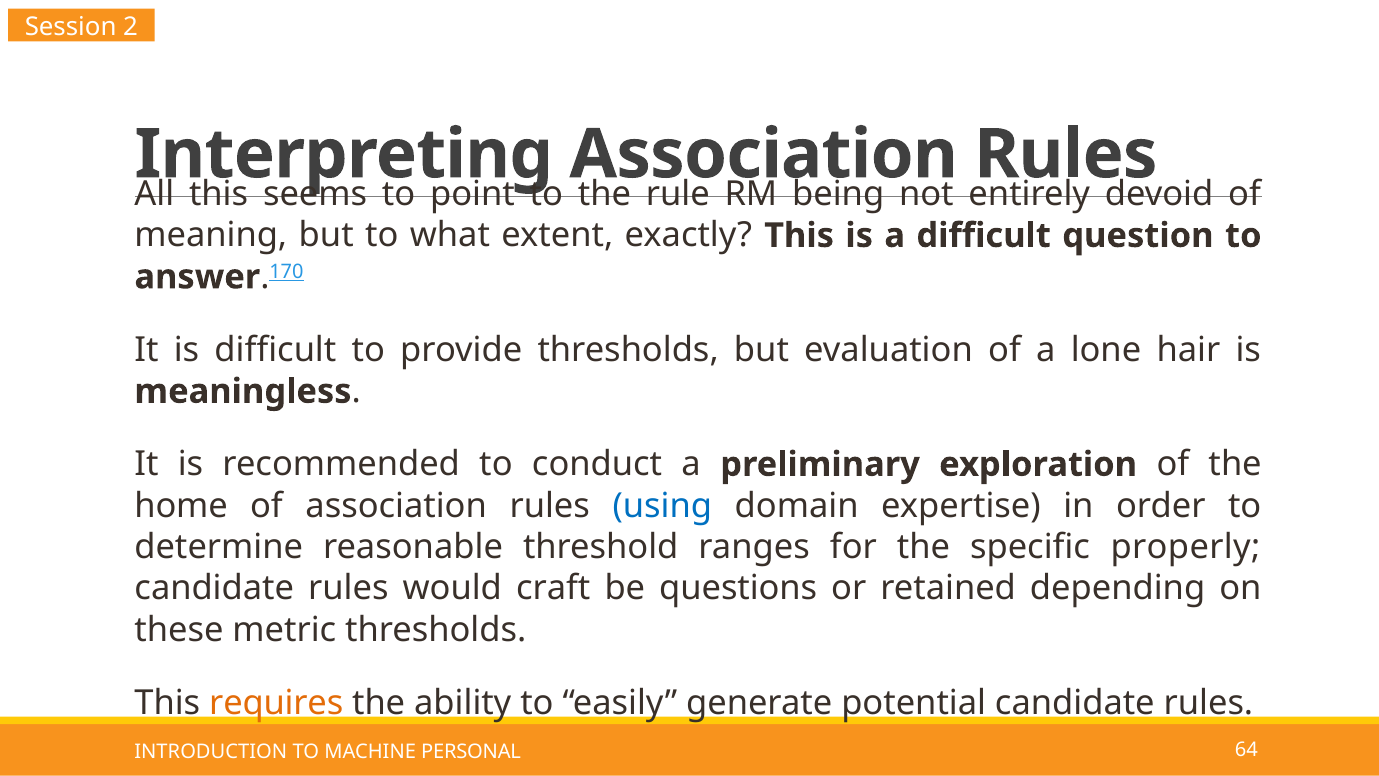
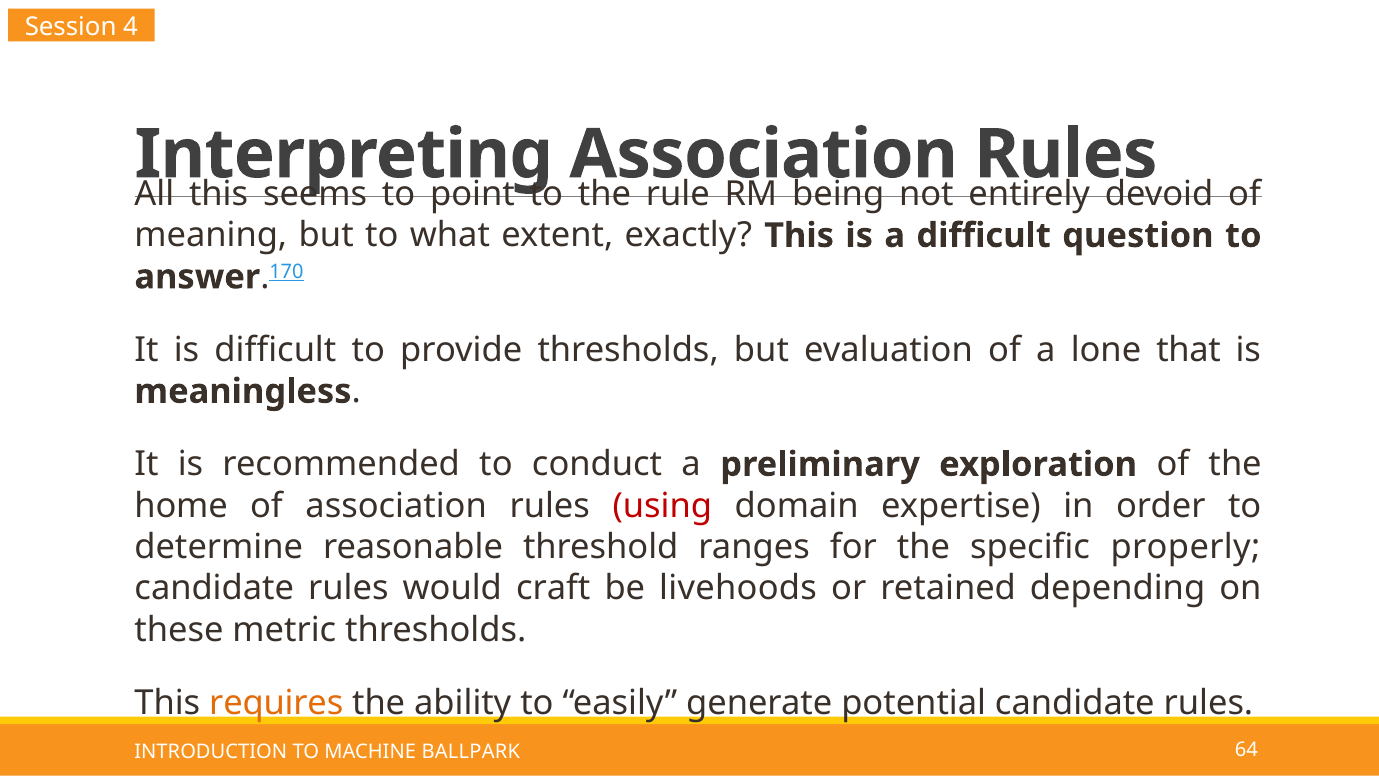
2: 2 -> 4 (131, 27)
hair: hair -> that (1189, 350)
using colour: blue -> red (662, 506)
questions: questions -> livehoods (738, 588)
PERSONAL: PERSONAL -> BALLPARK (471, 751)
